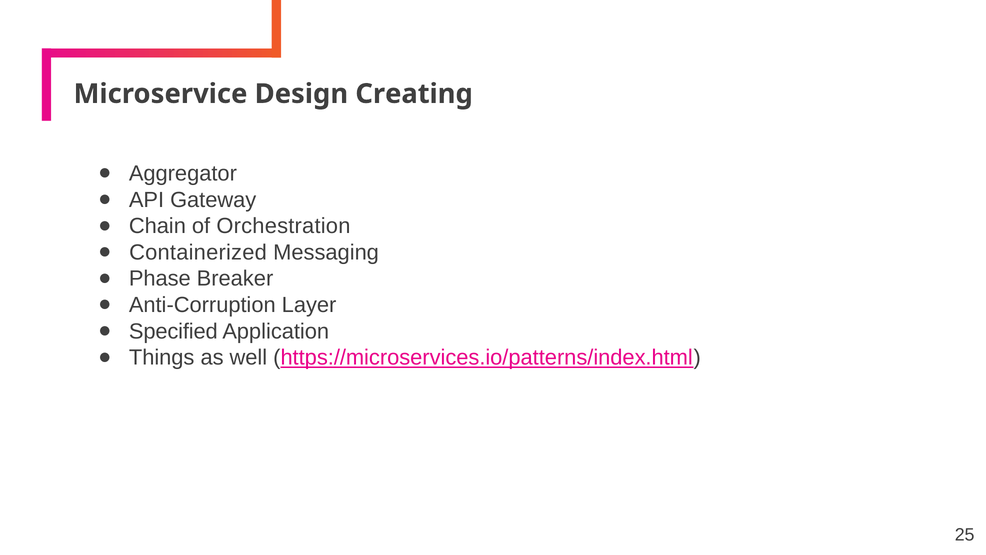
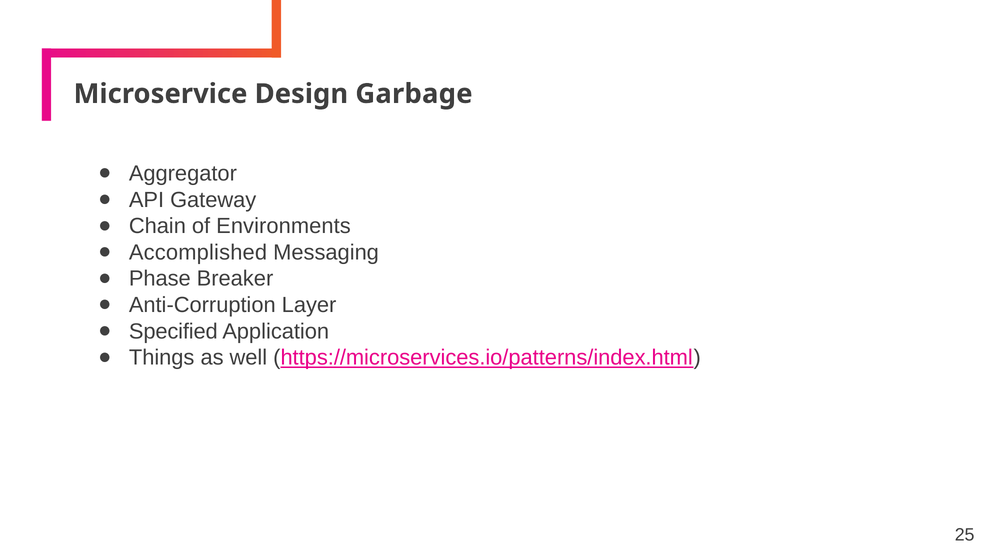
Creating: Creating -> Garbage (414, 94)
Orchestration: Orchestration -> Environments (284, 226)
Containerized: Containerized -> Accomplished (198, 252)
